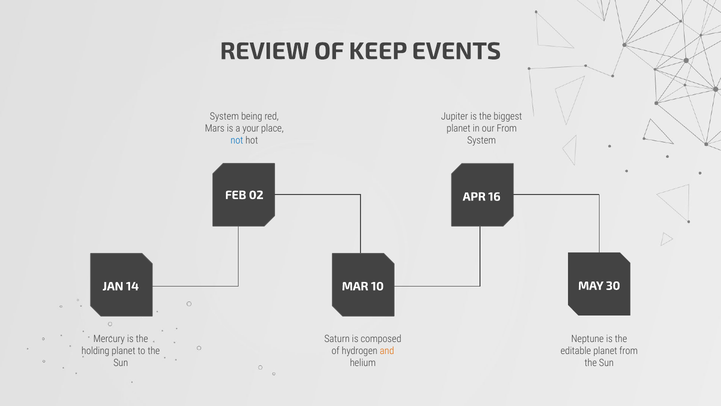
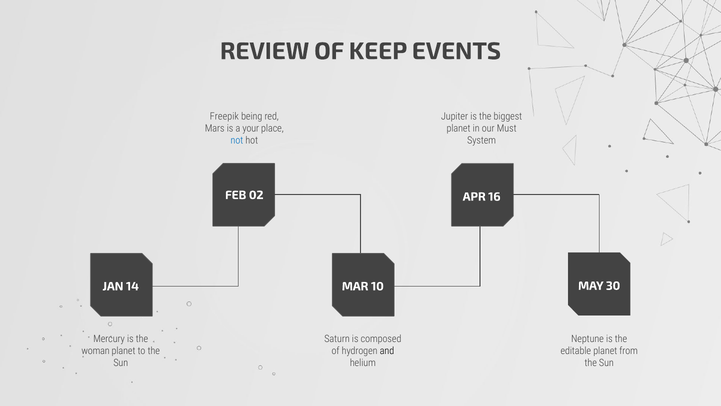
System: System -> Freepik (224, 116)
our From: From -> Must (507, 128)
holding: holding -> woman (95, 350)
and colour: orange -> black (387, 350)
